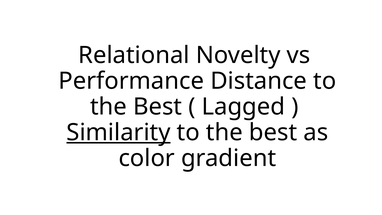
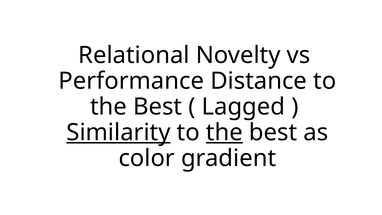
the underline: none -> present (224, 132)
